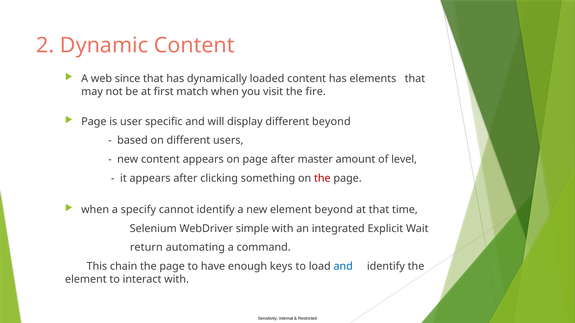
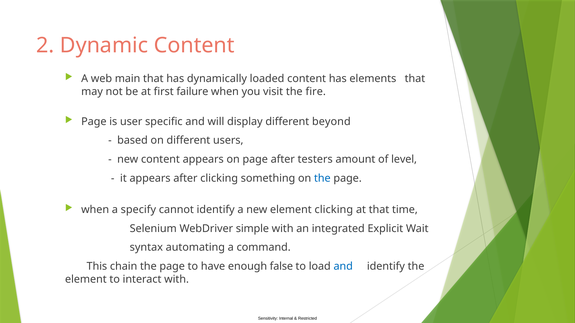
since: since -> main (128, 79)
match: match -> failure (192, 92)
master: master -> testers (315, 159)
the colour: red -> blue (322, 178)
element beyond: beyond -> clicking (334, 210)
return: return -> syntax (146, 248)
keys: keys -> false (281, 267)
